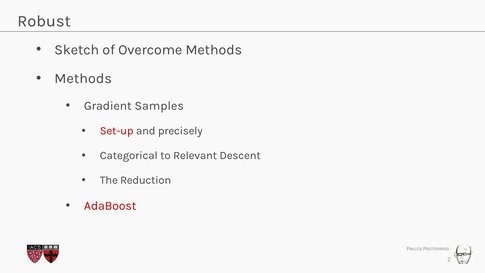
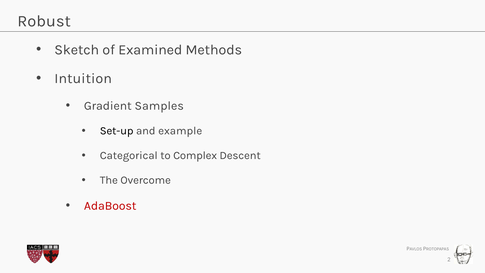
Overcome: Overcome -> Examined (150, 50)
Methods: Methods -> Intuition (83, 79)
Set-up colour: red -> black (117, 131)
precisely: precisely -> example (180, 131)
Relevant: Relevant -> Complex (195, 156)
Reduction: Reduction -> Overcome (146, 180)
